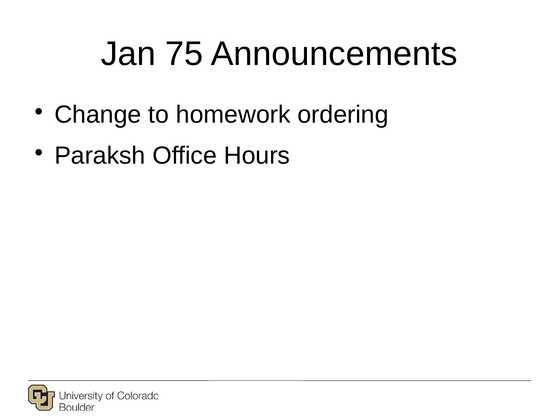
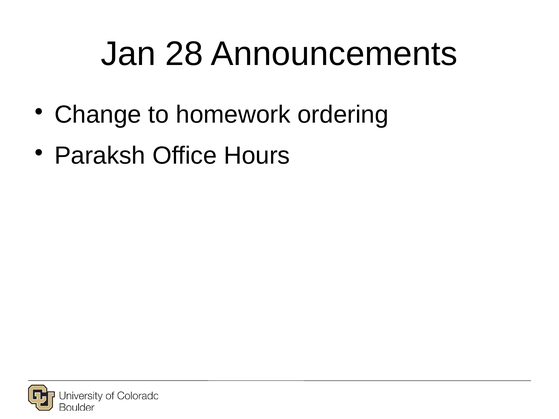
75: 75 -> 28 (184, 54)
